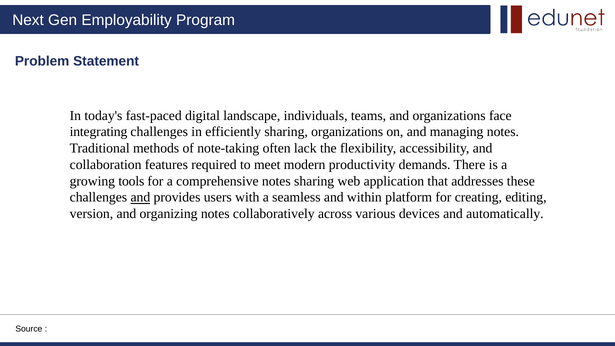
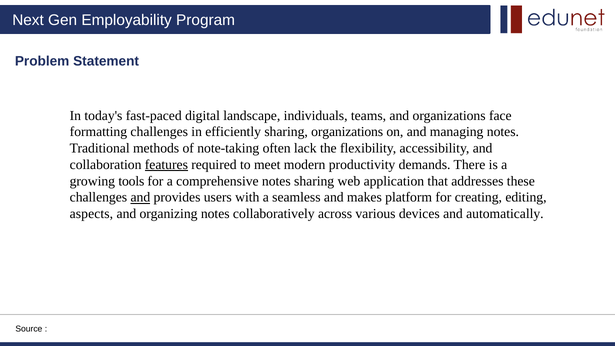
integrating: integrating -> formatting (98, 132)
features underline: none -> present (166, 165)
within: within -> makes (364, 197)
version: version -> aspects (91, 214)
